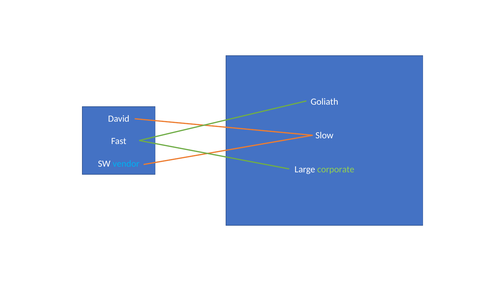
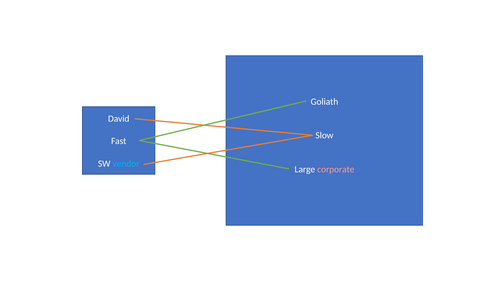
corporate colour: light green -> pink (336, 169)
